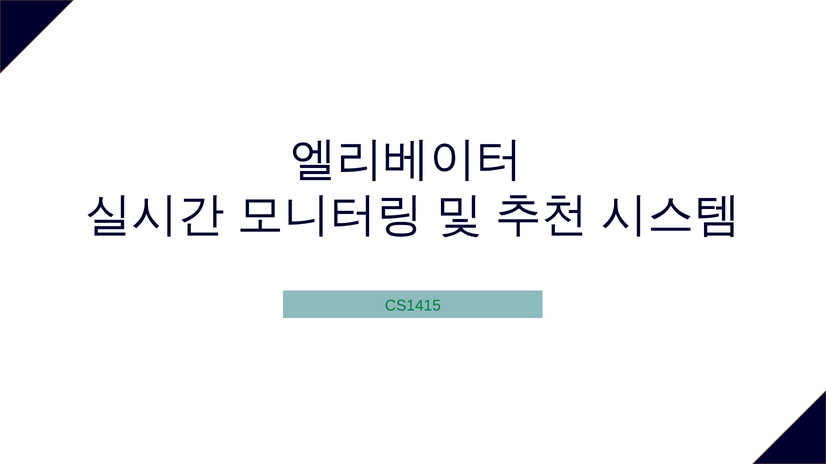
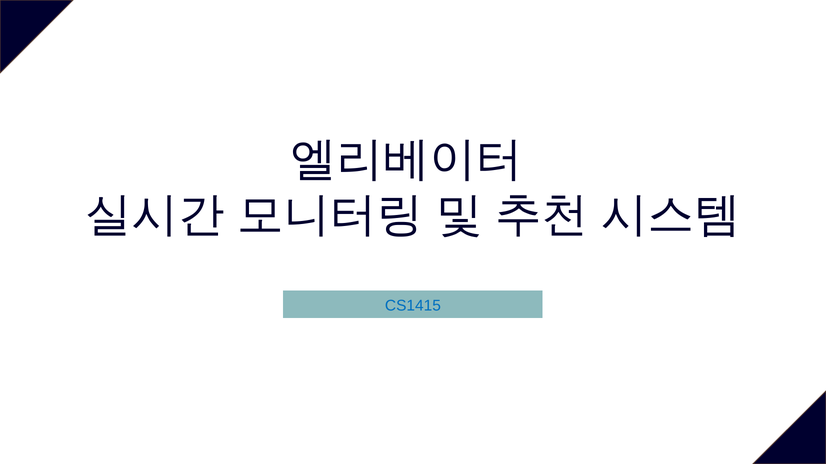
CS1415 colour: green -> blue (413, 306)
